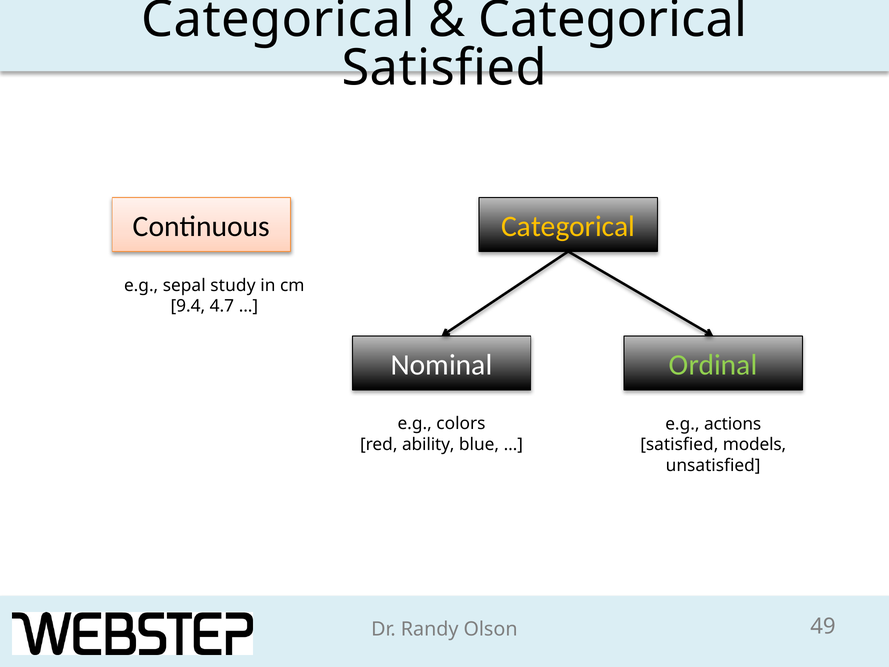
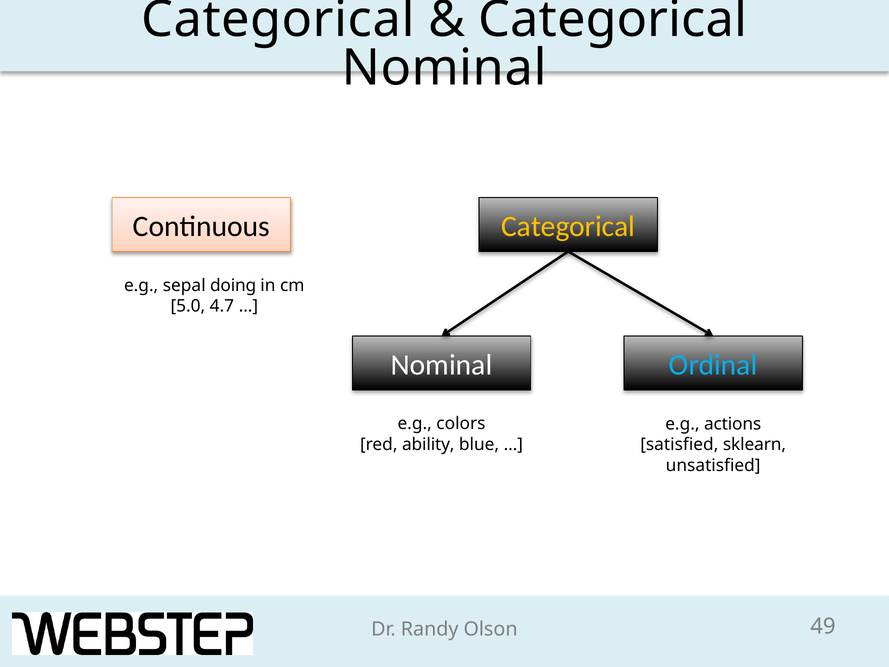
Satisfied: Satisfied -> Nominal (444, 68)
study: study -> doing (233, 285)
9.4: 9.4 -> 5.0 (188, 306)
Ordinal colour: light green -> light blue (713, 365)
models: models -> sklearn (754, 444)
